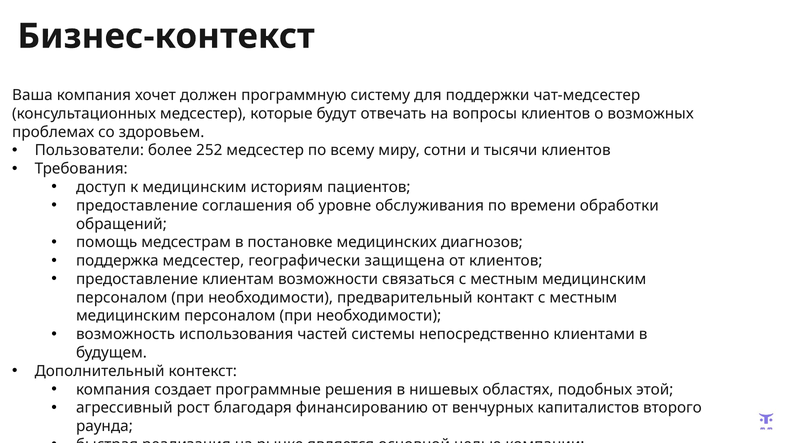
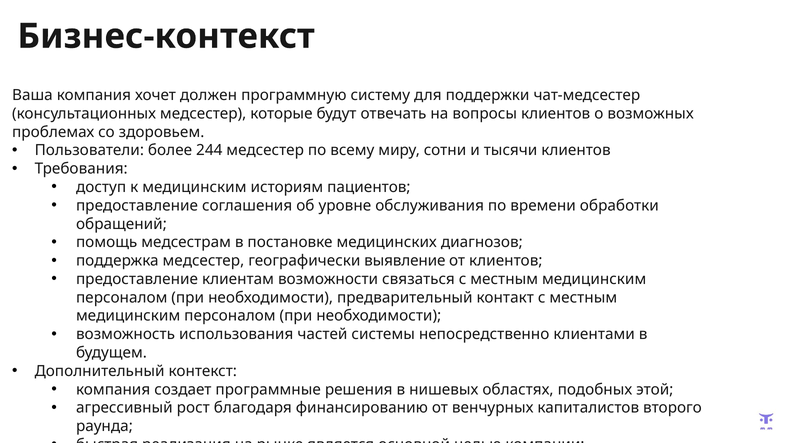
252: 252 -> 244 (209, 150)
защищена: защищена -> выявление (405, 261)
